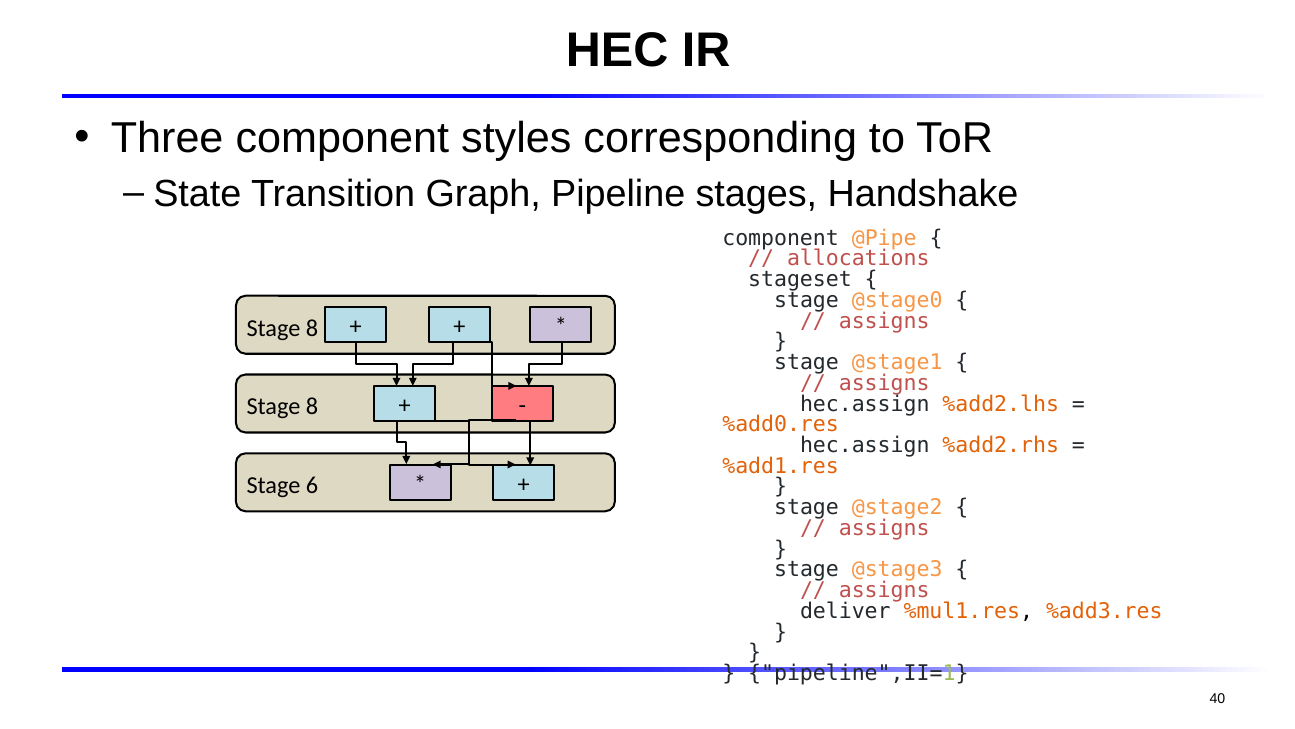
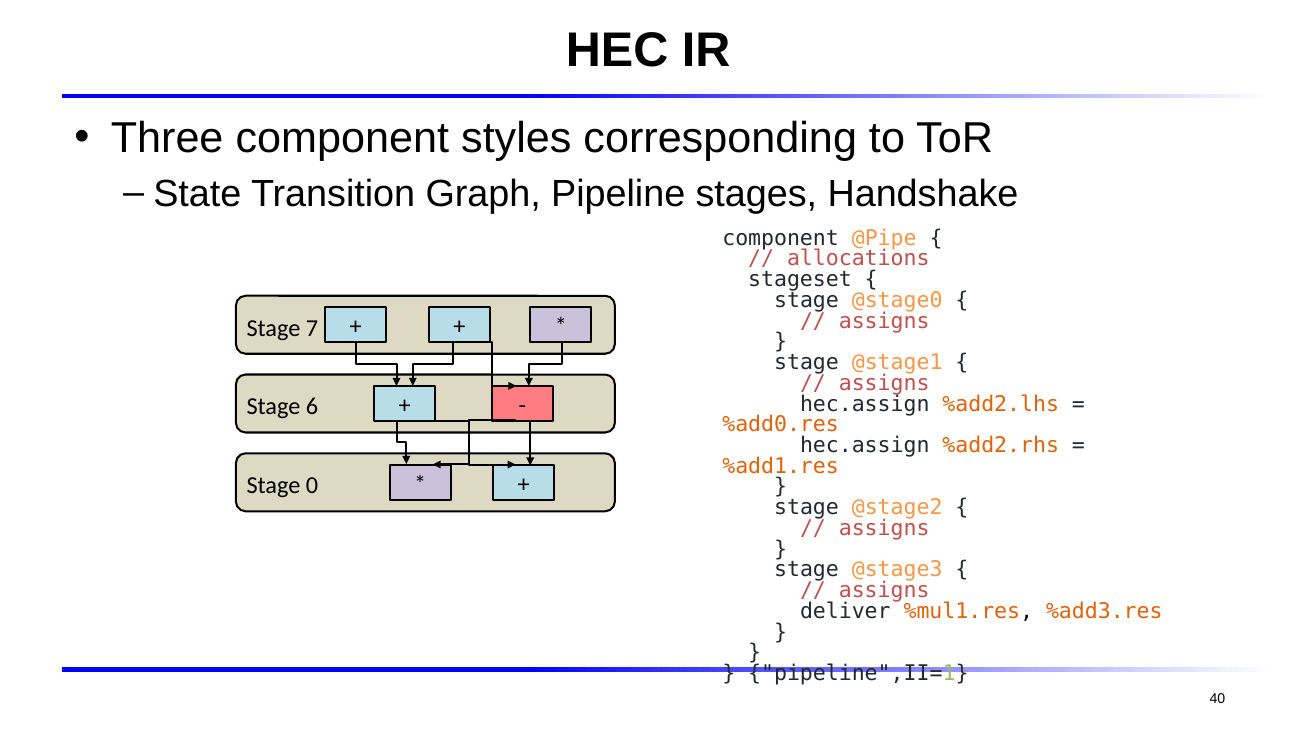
8: 8 -> 7 (312, 328)
8: 8 -> 6 (312, 407)
6: 6 -> 0 (312, 485)
